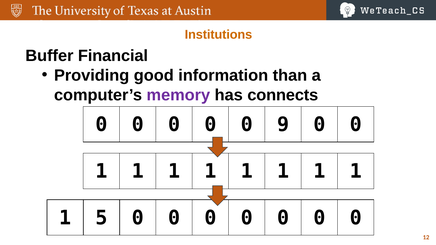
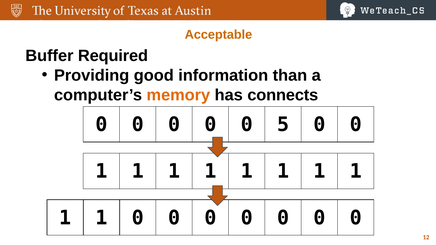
Institutions: Institutions -> Acceptable (218, 35)
Financial: Financial -> Required (113, 56)
memory colour: purple -> orange (178, 95)
9: 9 -> 5 (283, 125)
5: 5 -> 1 (102, 218)
